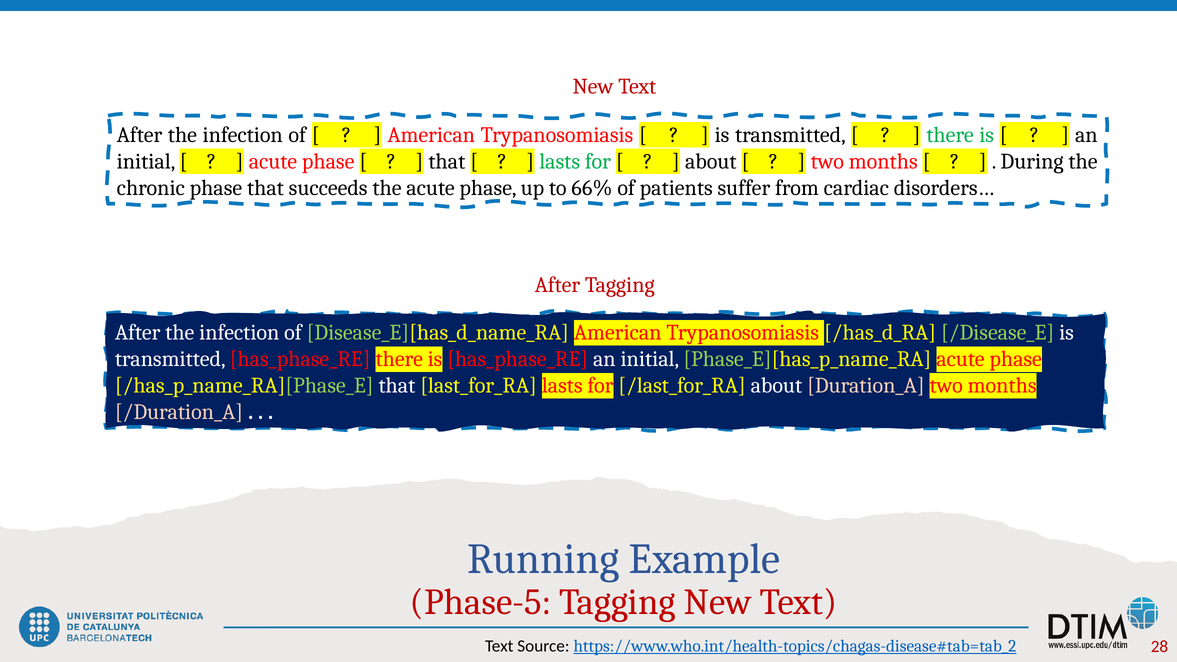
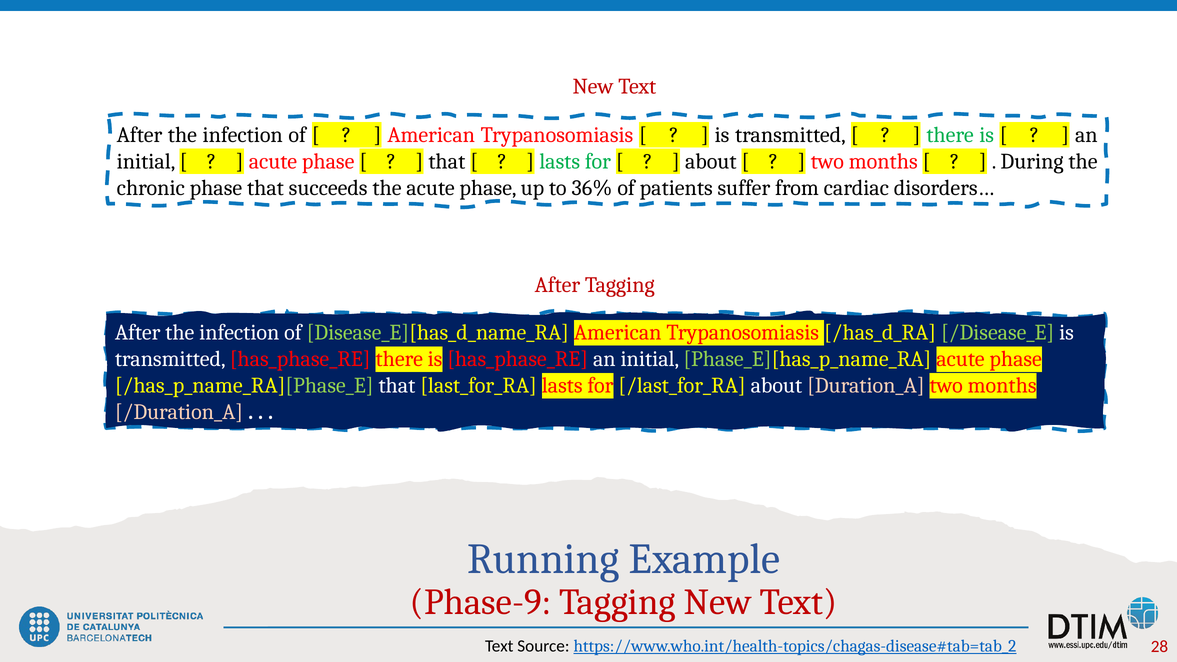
66%: 66% -> 36% (592, 188)
Phase-5: Phase-5 -> Phase-9 (481, 602)
